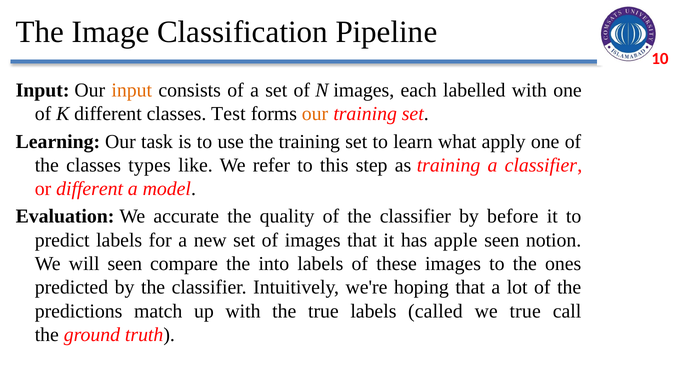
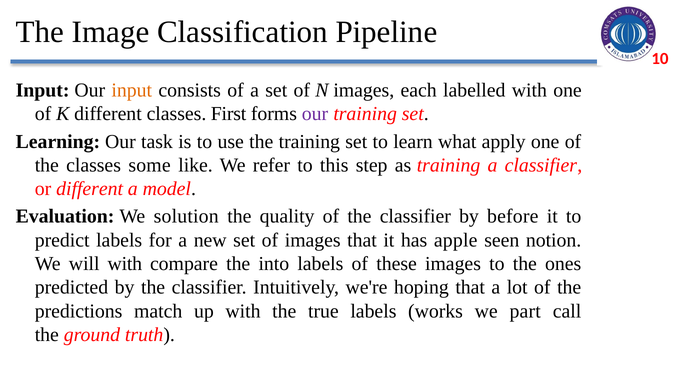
Test: Test -> First (229, 114)
our colour: orange -> purple (315, 114)
types: types -> some (150, 165)
accurate: accurate -> solution (186, 217)
will seen: seen -> with (125, 264)
called: called -> works (436, 311)
we true: true -> part (525, 311)
